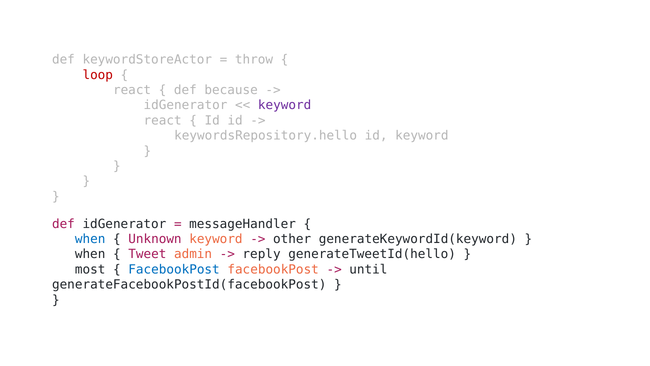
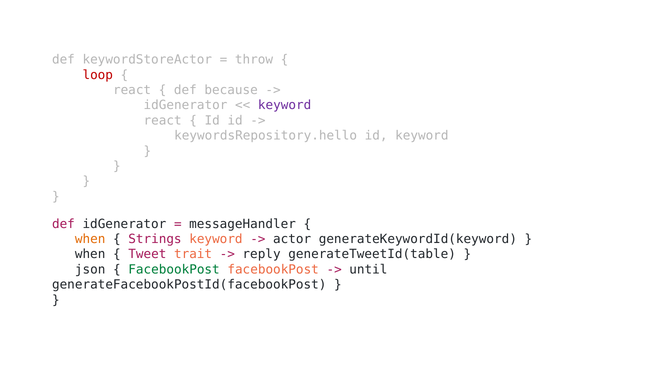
when colour: blue -> orange (90, 239)
Unknown: Unknown -> Strings (155, 239)
other: other -> actor (292, 239)
admin: admin -> trait (193, 254)
generateTweetId(hello: generateTweetId(hello -> generateTweetId(table (372, 254)
most: most -> json (90, 269)
FacebookPost colour: blue -> green (174, 269)
